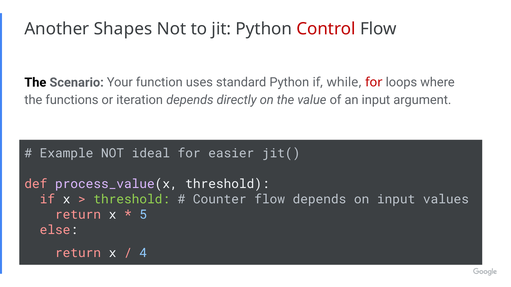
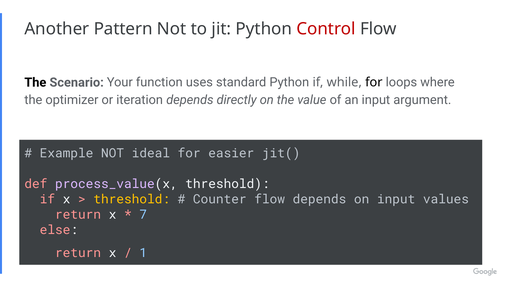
Shapes: Shapes -> Pattern (123, 29)
for colour: red -> black (374, 83)
functions: functions -> optimizer (72, 100)
threshold colour: light green -> yellow (132, 200)
5: 5 -> 7 (143, 215)
4: 4 -> 1 (143, 253)
